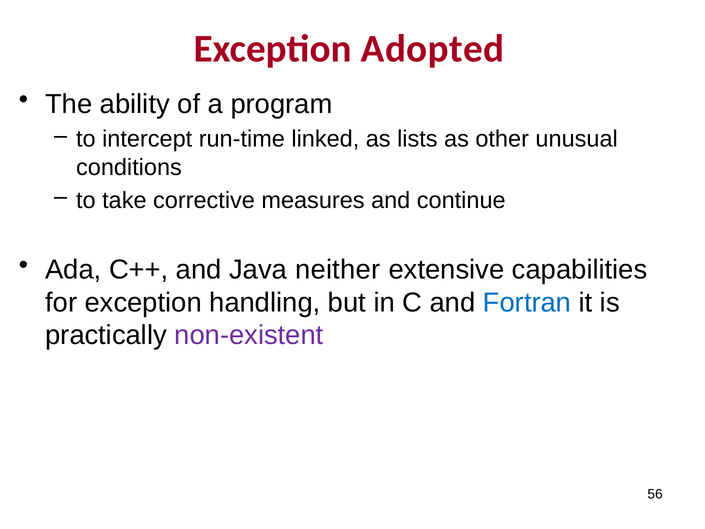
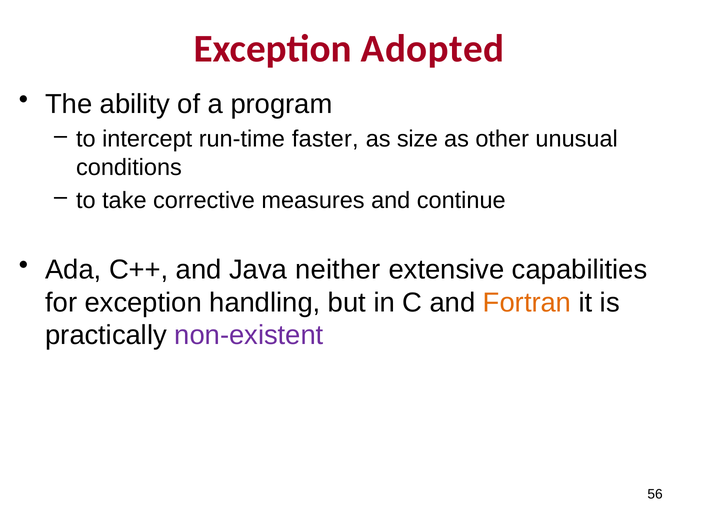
linked: linked -> faster (325, 139)
lists: lists -> size (417, 139)
Fortran colour: blue -> orange (527, 302)
